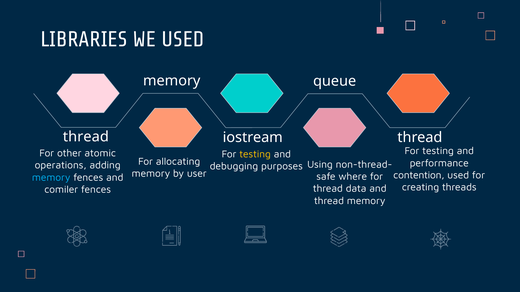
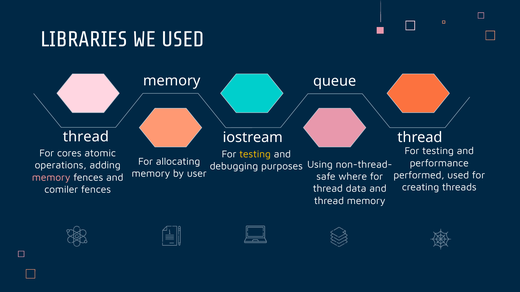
other: other -> cores (69, 153)
contention: contention -> performed (419, 175)
memory colour: light blue -> pink (51, 178)
